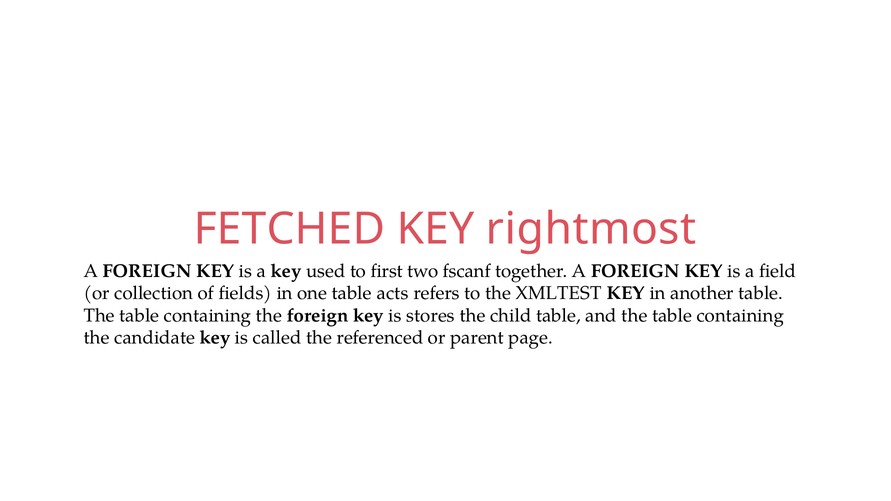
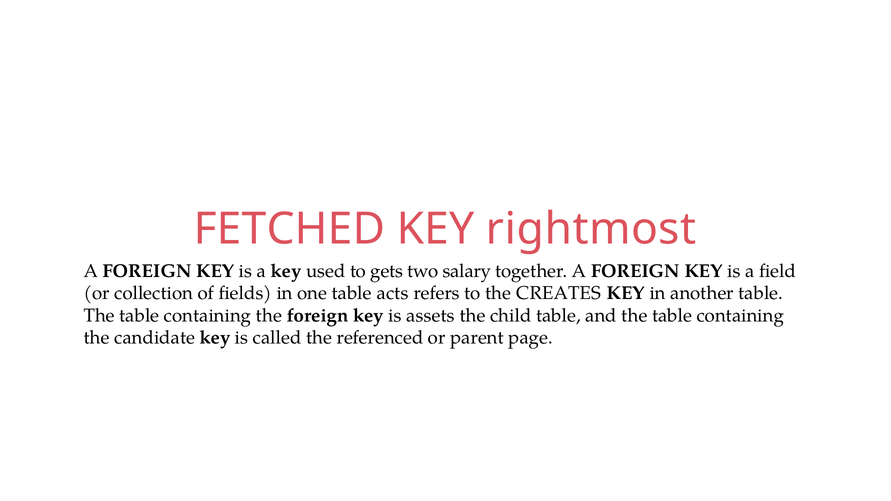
first: first -> gets (387, 271)
fscanf: fscanf -> salary (467, 271)
XMLTEST: XMLTEST -> CREATES (559, 293)
stores: stores -> assets (431, 316)
